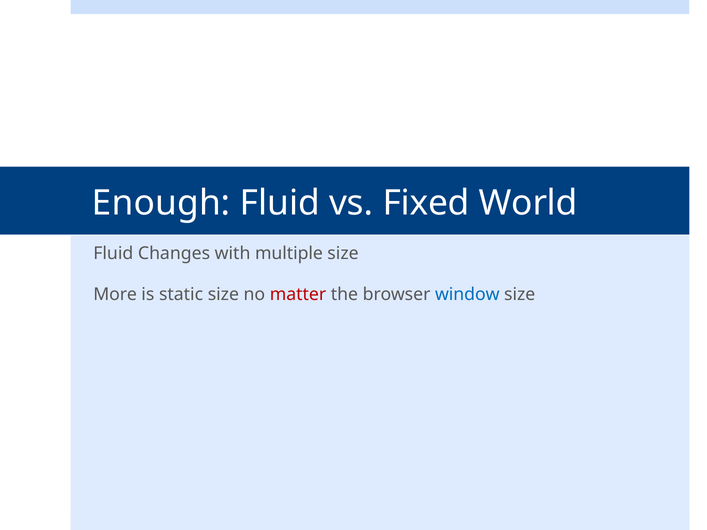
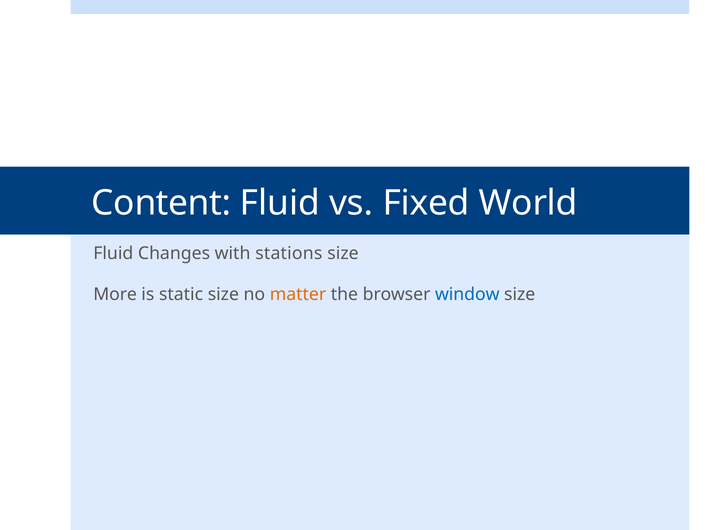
Enough: Enough -> Content (161, 203)
multiple: multiple -> stations (289, 254)
matter colour: red -> orange (298, 294)
